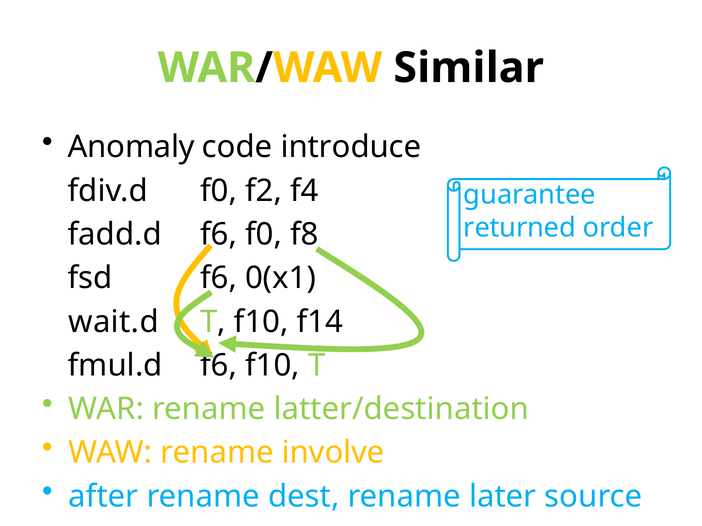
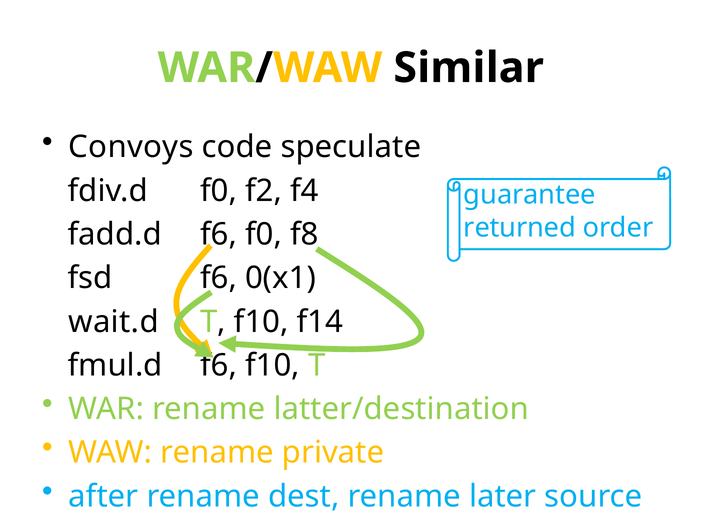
Anomaly: Anomaly -> Convoys (131, 147)
introduce: introduce -> speculate (351, 147)
involve: involve -> private (333, 453)
